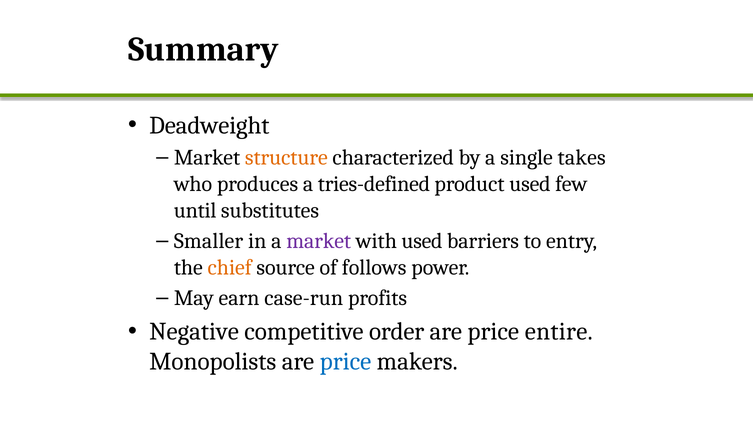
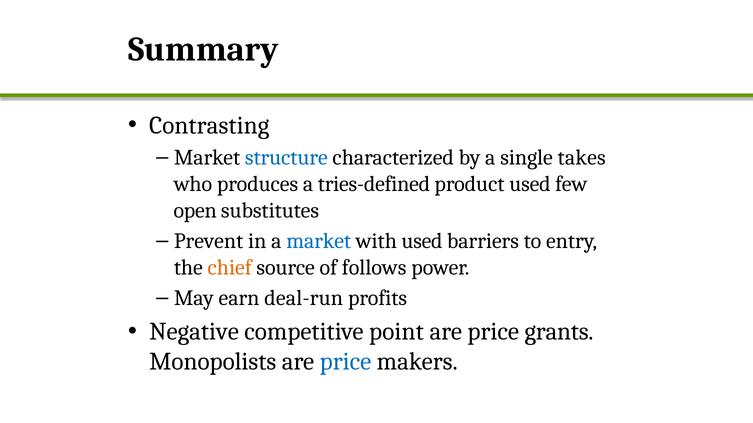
Deadweight: Deadweight -> Contrasting (209, 125)
structure colour: orange -> blue (286, 158)
until: until -> open (195, 211)
Smaller: Smaller -> Prevent (209, 241)
market colour: purple -> blue (319, 241)
case-run: case-run -> deal-run (304, 299)
order: order -> point (396, 332)
entire: entire -> grants (559, 332)
